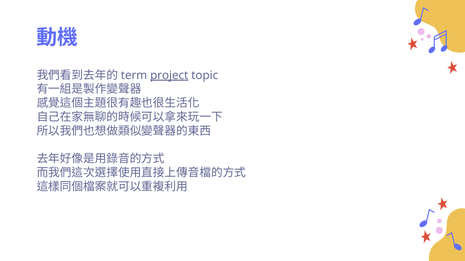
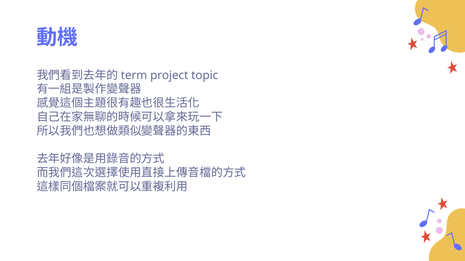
project underline: present -> none (169, 75)
